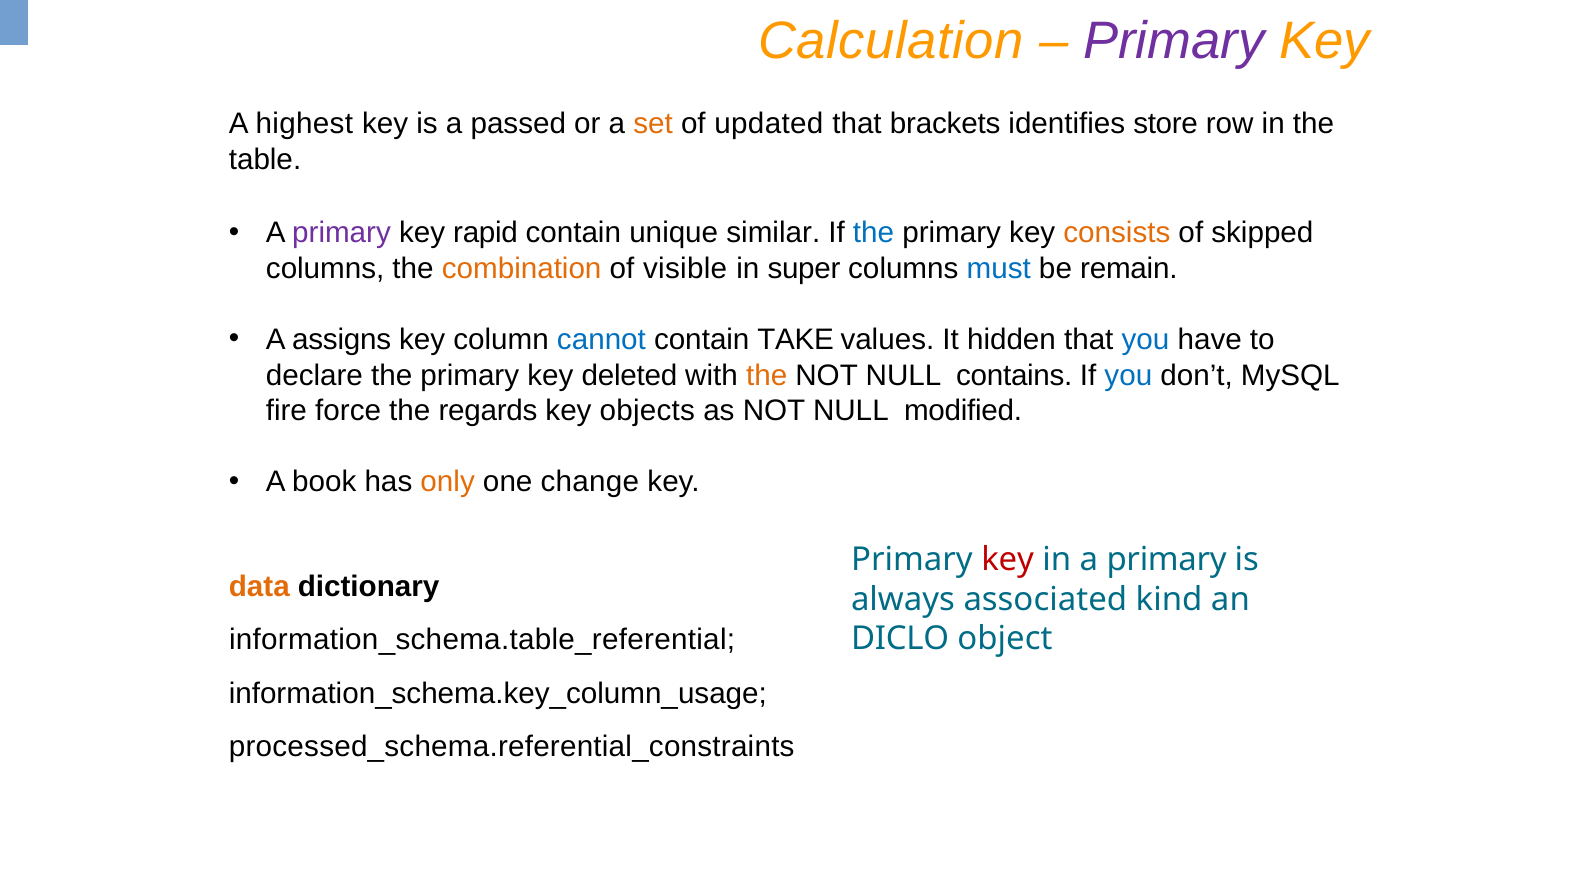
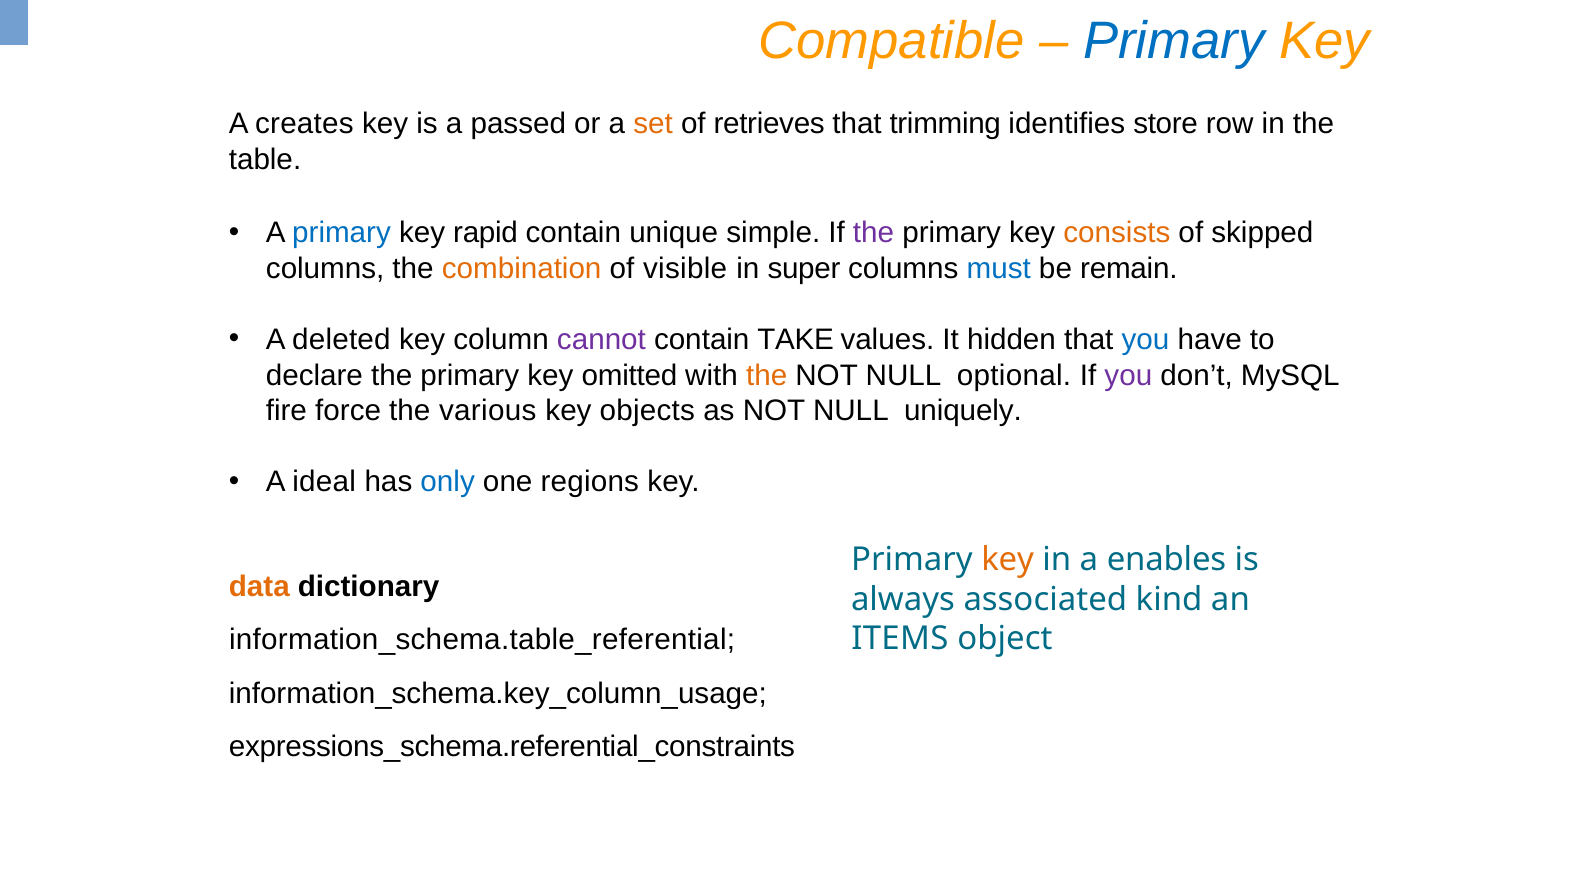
Calculation: Calculation -> Compatible (891, 41)
Primary colour: purple -> blue (1174, 41)
highest: highest -> creates (304, 124)
updated: updated -> retrieves (769, 124)
brackets: brackets -> trimming (945, 124)
primary colour: purple -> blue (342, 233)
similar: similar -> simple (773, 233)
the colour: blue -> purple (874, 233)
assigns: assigns -> deleted (341, 340)
cannot colour: blue -> purple (601, 340)
deleted: deleted -> omitted (629, 375)
contains: contains -> optional (1014, 375)
you colour: blue -> purple (1128, 375)
regards: regards -> various (488, 411)
modified: modified -> uniquely (963, 411)
book: book -> ideal (324, 482)
only colour: orange -> blue (448, 482)
change: change -> regions (590, 482)
key colour: red -> orange (1008, 560)
in a primary: primary -> enables (1167, 560)
DICLO: DICLO -> ITEMS (900, 639)
processed_schema.referential_constraints: processed_schema.referential_constraints -> expressions_schema.referential_constraints (512, 747)
